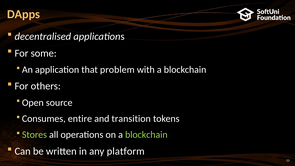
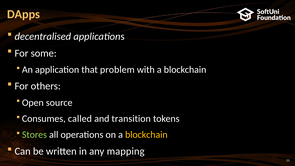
entire: entire -> called (80, 119)
blockchain colour: light green -> yellow (146, 135)
platform: platform -> mapping (126, 151)
